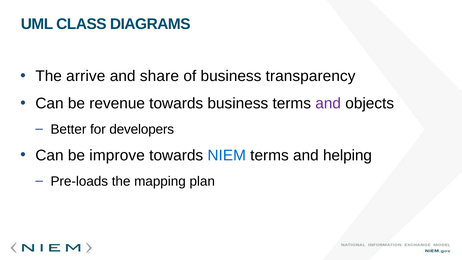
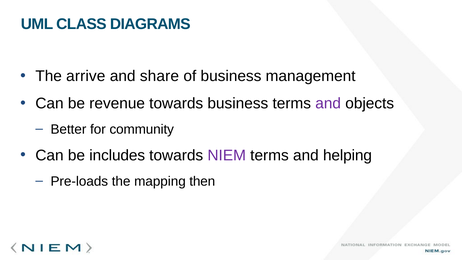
transparency: transparency -> management (311, 76)
developers: developers -> community (142, 129)
improve: improve -> includes (117, 155)
NIEM colour: blue -> purple (227, 155)
plan: plan -> then (202, 181)
